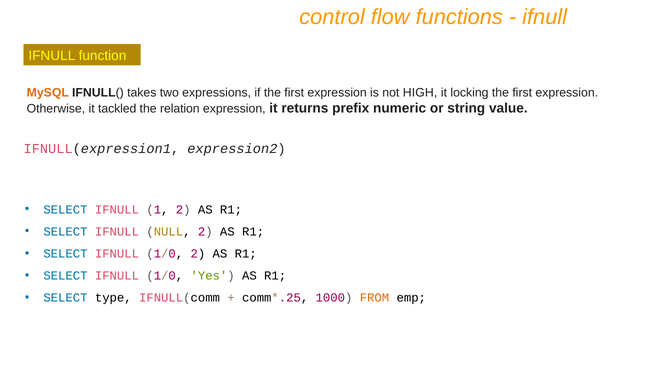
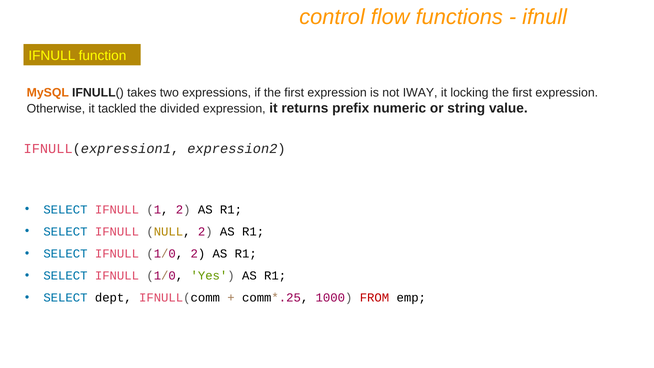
HIGH: HIGH -> IWAY (420, 93)
relation: relation -> divided (180, 109)
type: type -> dept (113, 298)
FROM colour: orange -> red (374, 298)
